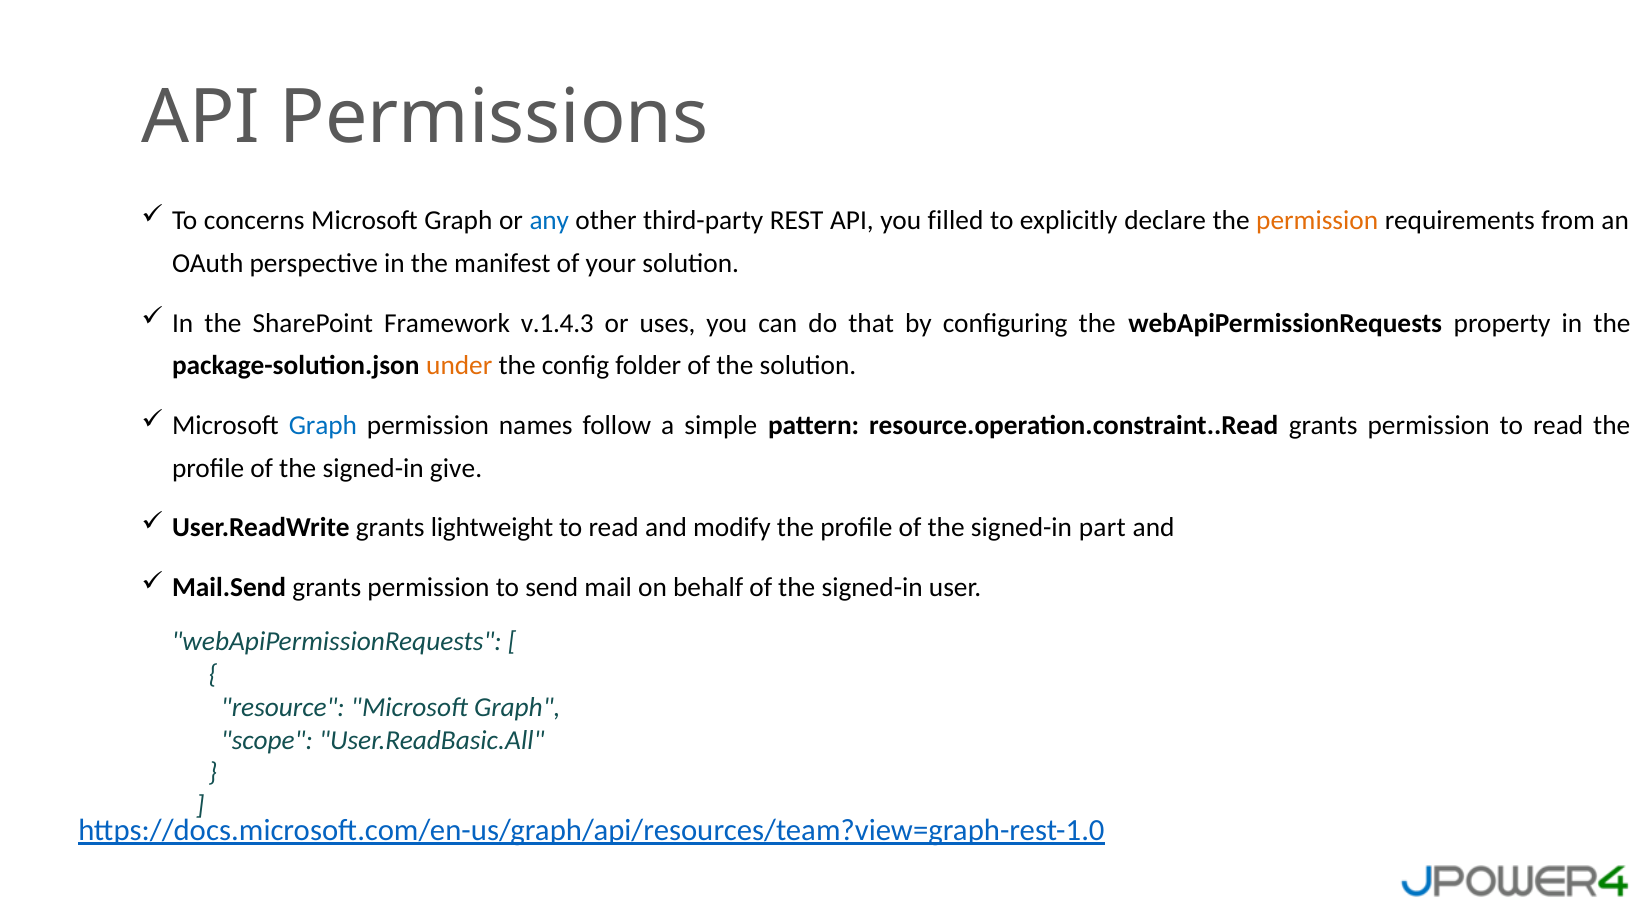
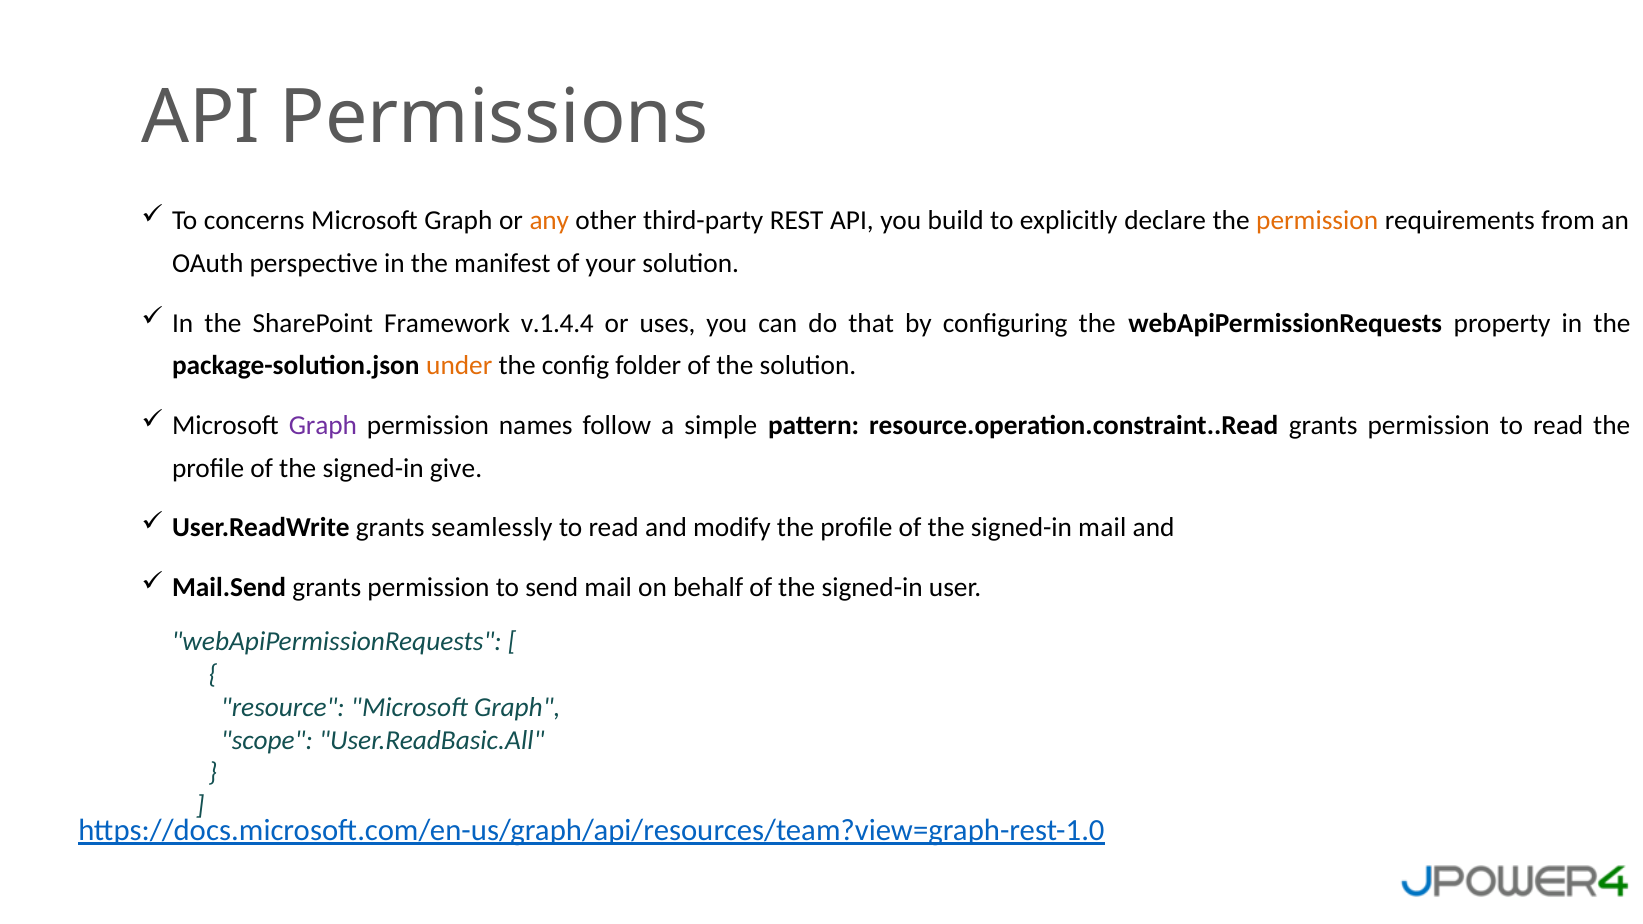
any colour: blue -> orange (549, 221)
filled: filled -> build (956, 221)
v.1.4.3: v.1.4.3 -> v.1.4.4 (557, 323)
Graph colour: blue -> purple (323, 426)
lightweight: lightweight -> seamlessly (492, 528)
signed-in part: part -> mail (1102, 528)
